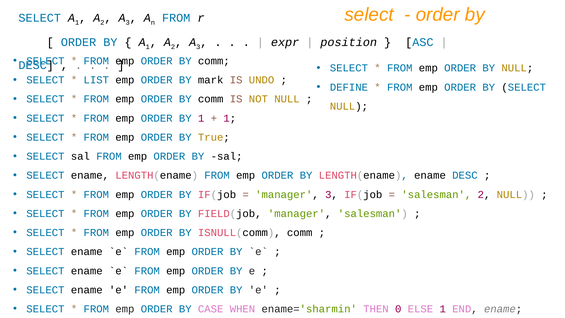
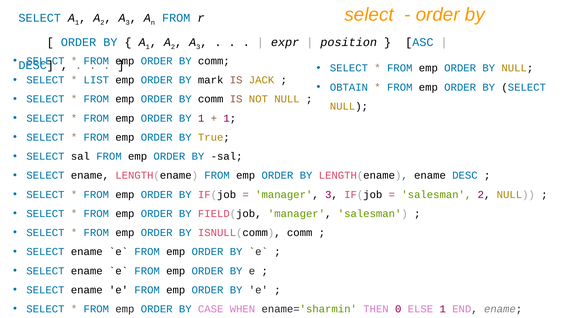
UNDO: UNDO -> JACK (262, 80)
DEFINE: DEFINE -> OBTAIN (349, 87)
